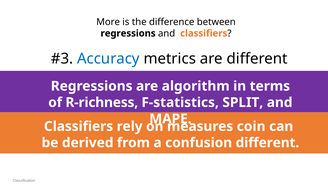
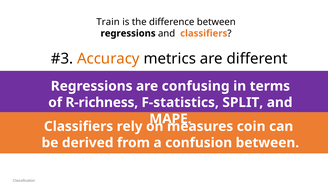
More: More -> Train (108, 22)
Accuracy colour: blue -> orange (108, 59)
algorithm: algorithm -> confusing (196, 86)
confusion different: different -> between (267, 143)
